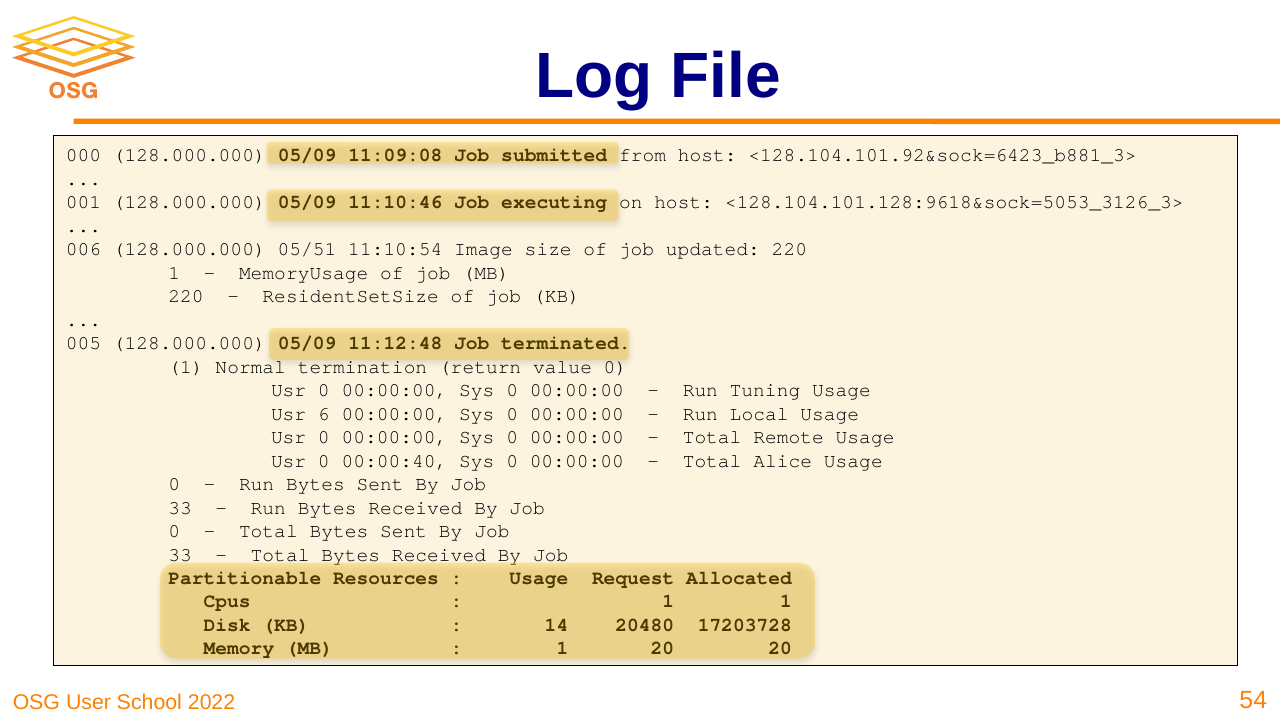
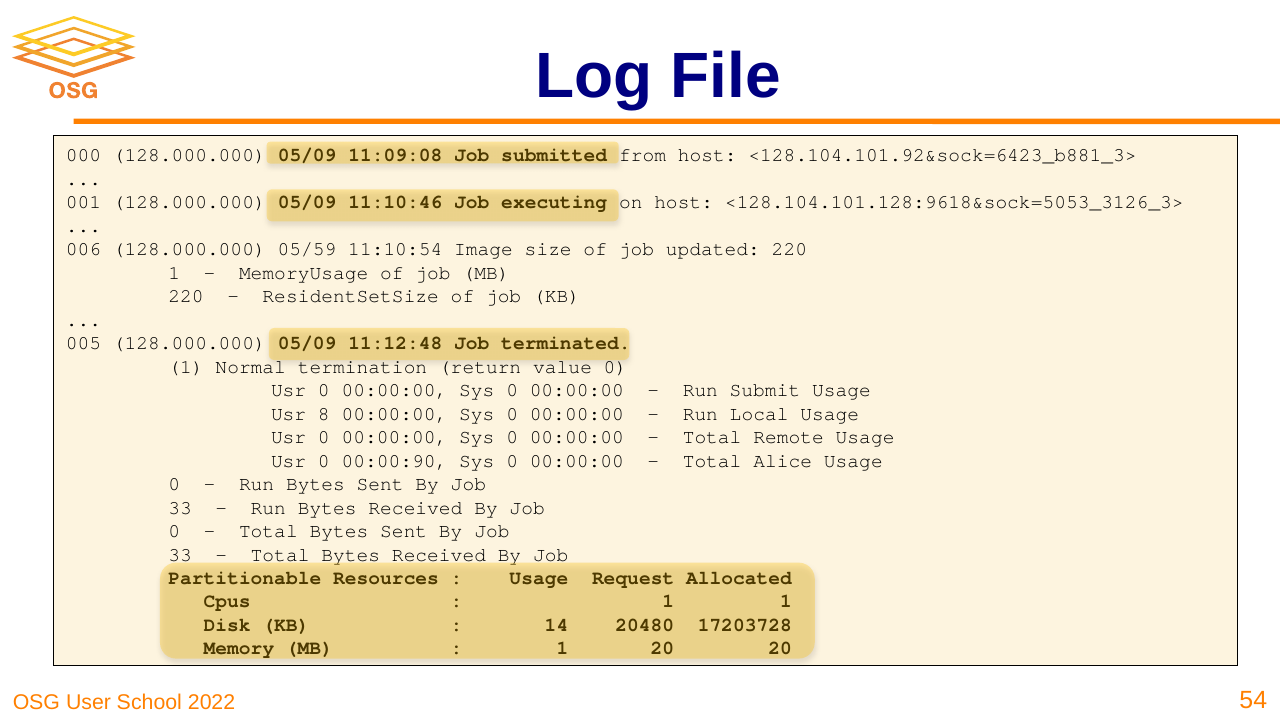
05/51: 05/51 -> 05/59 (307, 249)
Tuning: Tuning -> Submit (765, 390)
6: 6 -> 8 (324, 414)
00:00:40: 00:00:40 -> 00:00:90 (394, 461)
